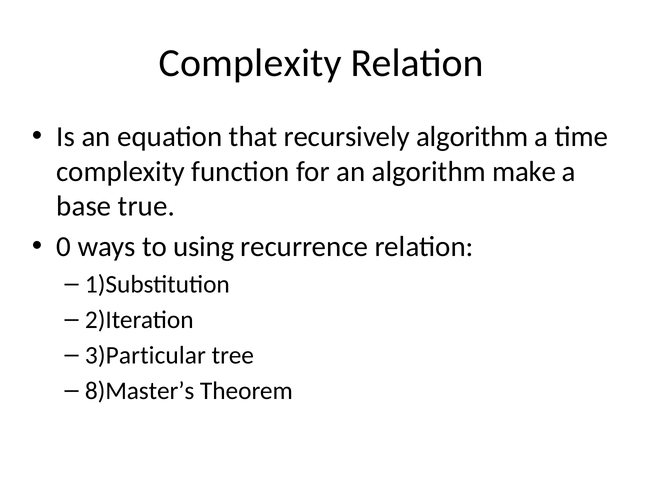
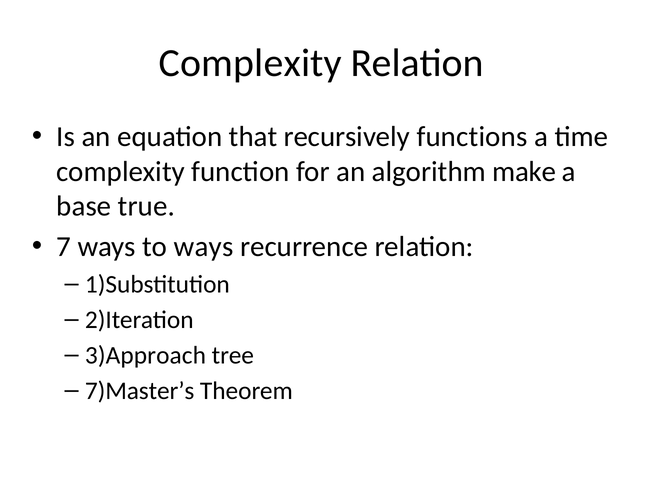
recursively algorithm: algorithm -> functions (472, 137)
0: 0 -> 7 (64, 247)
to using: using -> ways (204, 247)
3)Particular: 3)Particular -> 3)Approach (145, 355)
8)Master’s: 8)Master’s -> 7)Master’s (140, 391)
